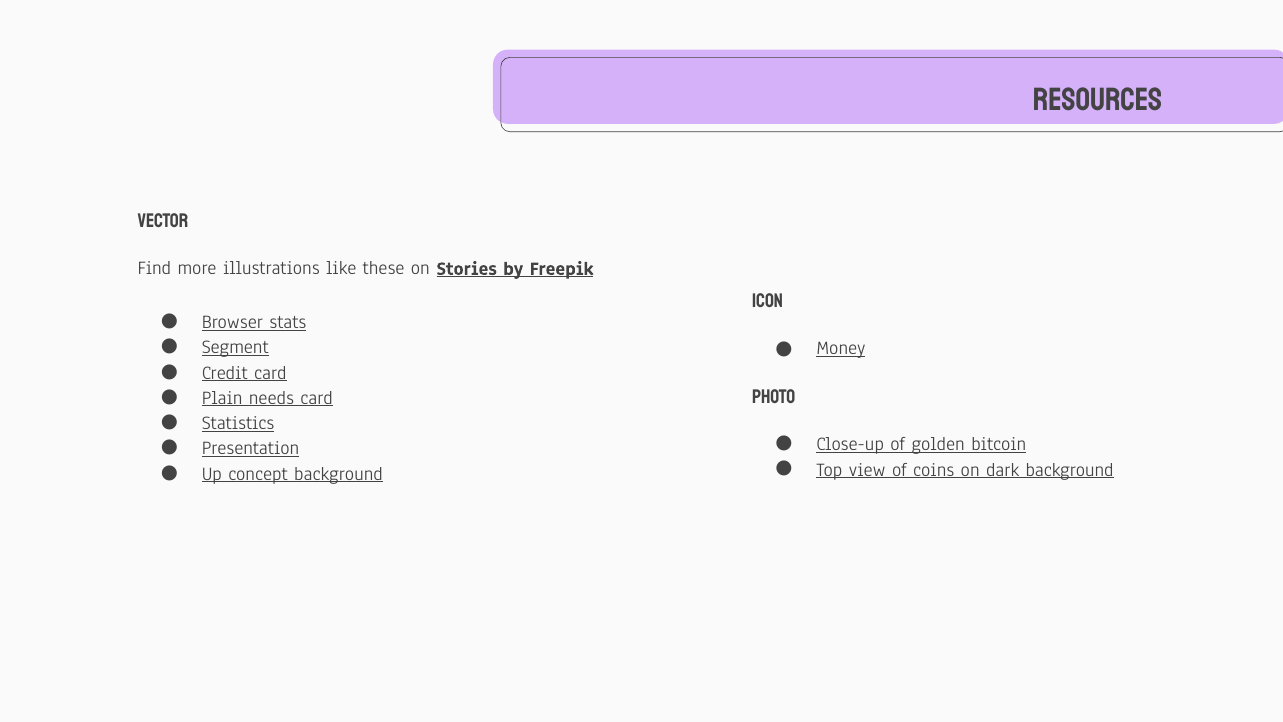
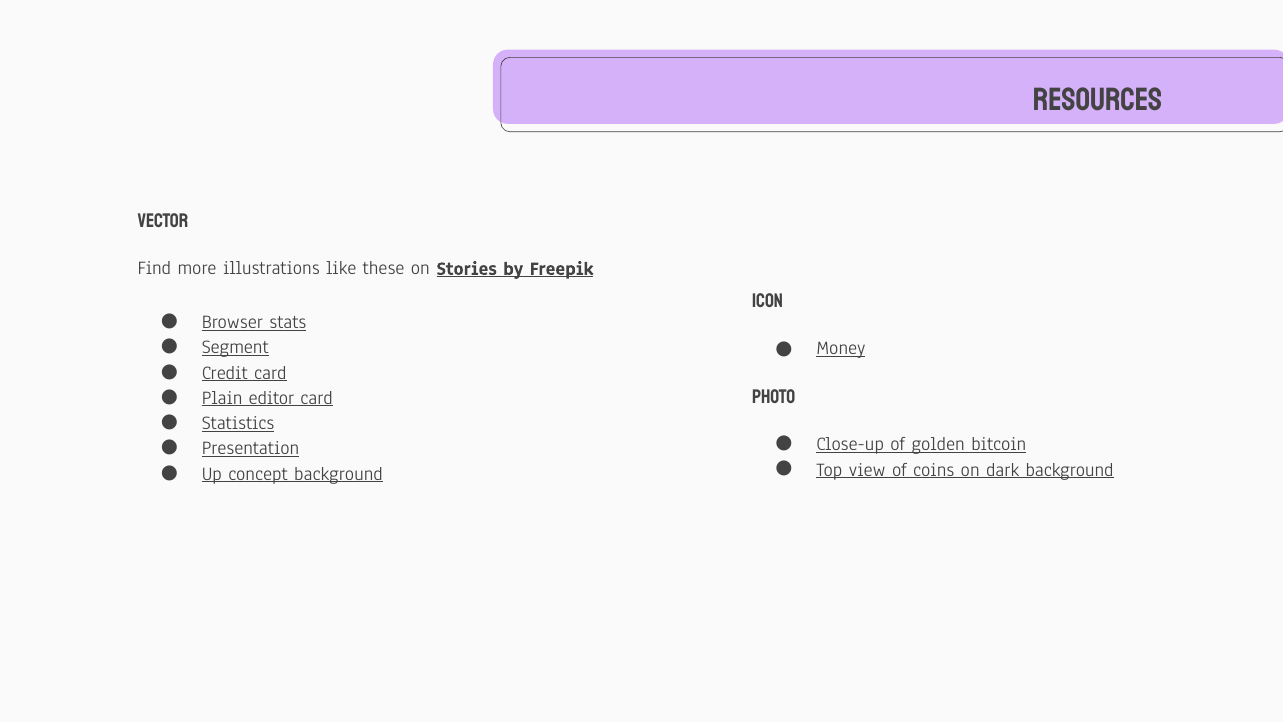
needs: needs -> editor (271, 398)
